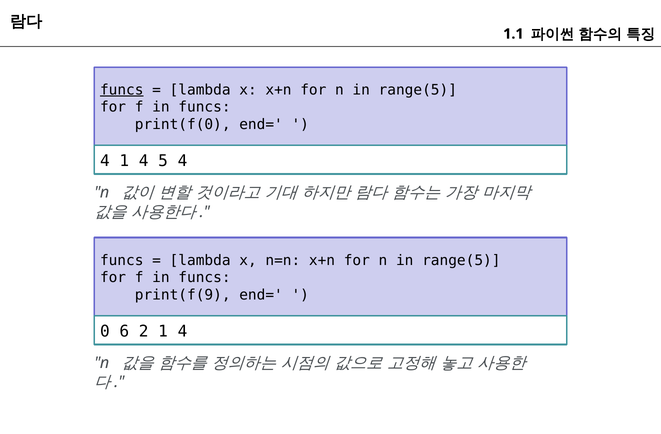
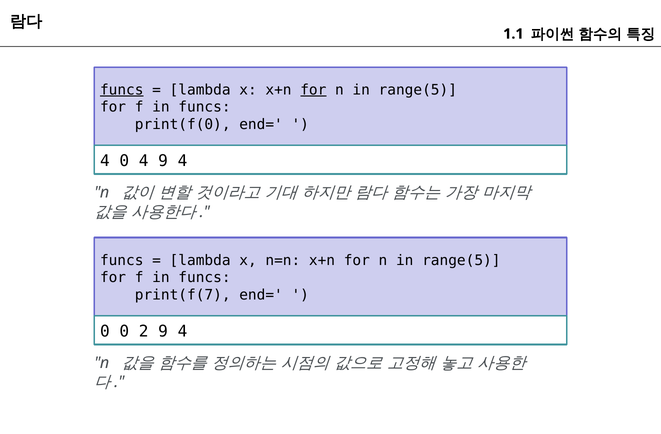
for underline: none -> present (313, 90)
4 1: 1 -> 0 (124, 161)
4 5: 5 -> 9 (163, 161)
print(f(9: print(f(9 -> print(f(7 (183, 295)
0 6: 6 -> 0 (124, 331)
2 1: 1 -> 9 (163, 331)
